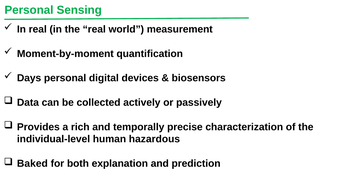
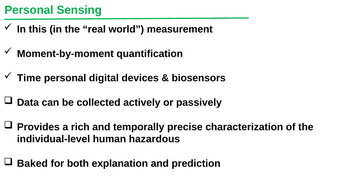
In real: real -> this (38, 29)
Days: Days -> Time (29, 78)
